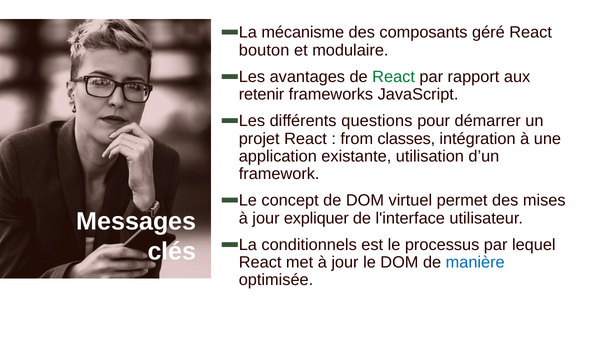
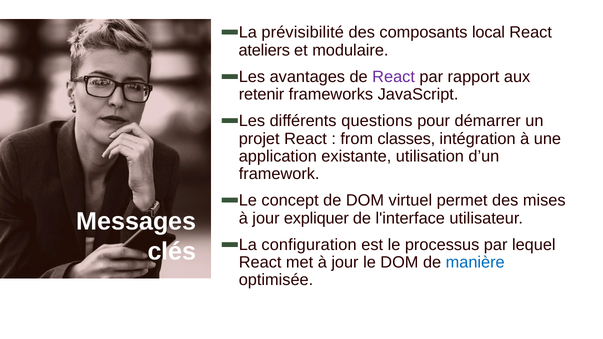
mécanisme: mécanisme -> prévisibilité (303, 33)
géré: géré -> local (488, 33)
bouton: bouton -> ateliers (264, 50)
React colour: green -> purple (394, 77)
conditionnels: conditionnels -> configuration (309, 245)
